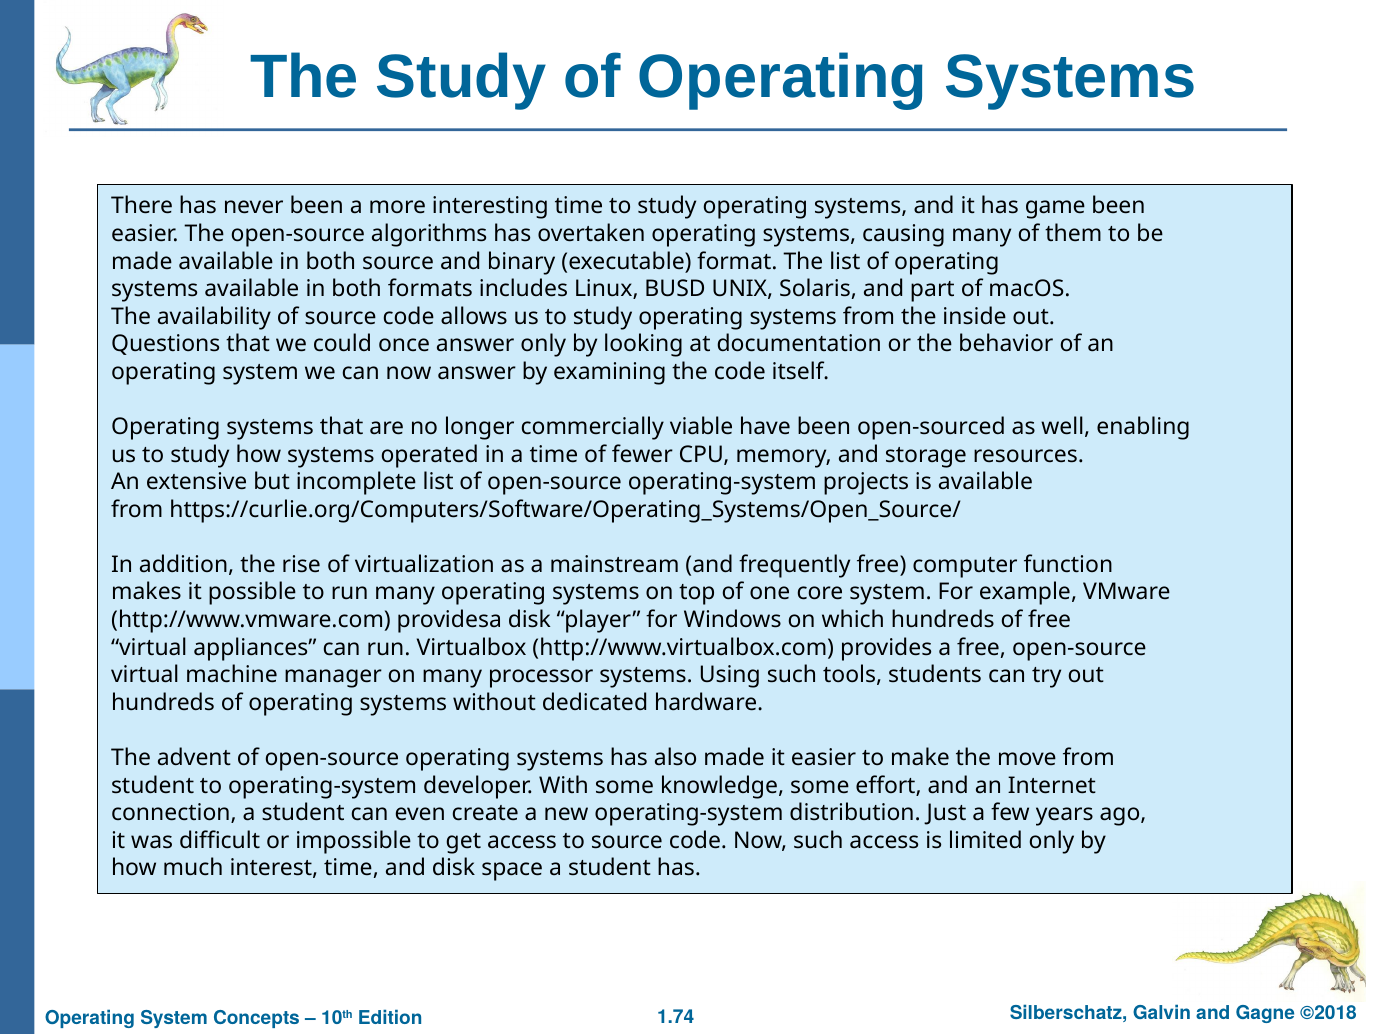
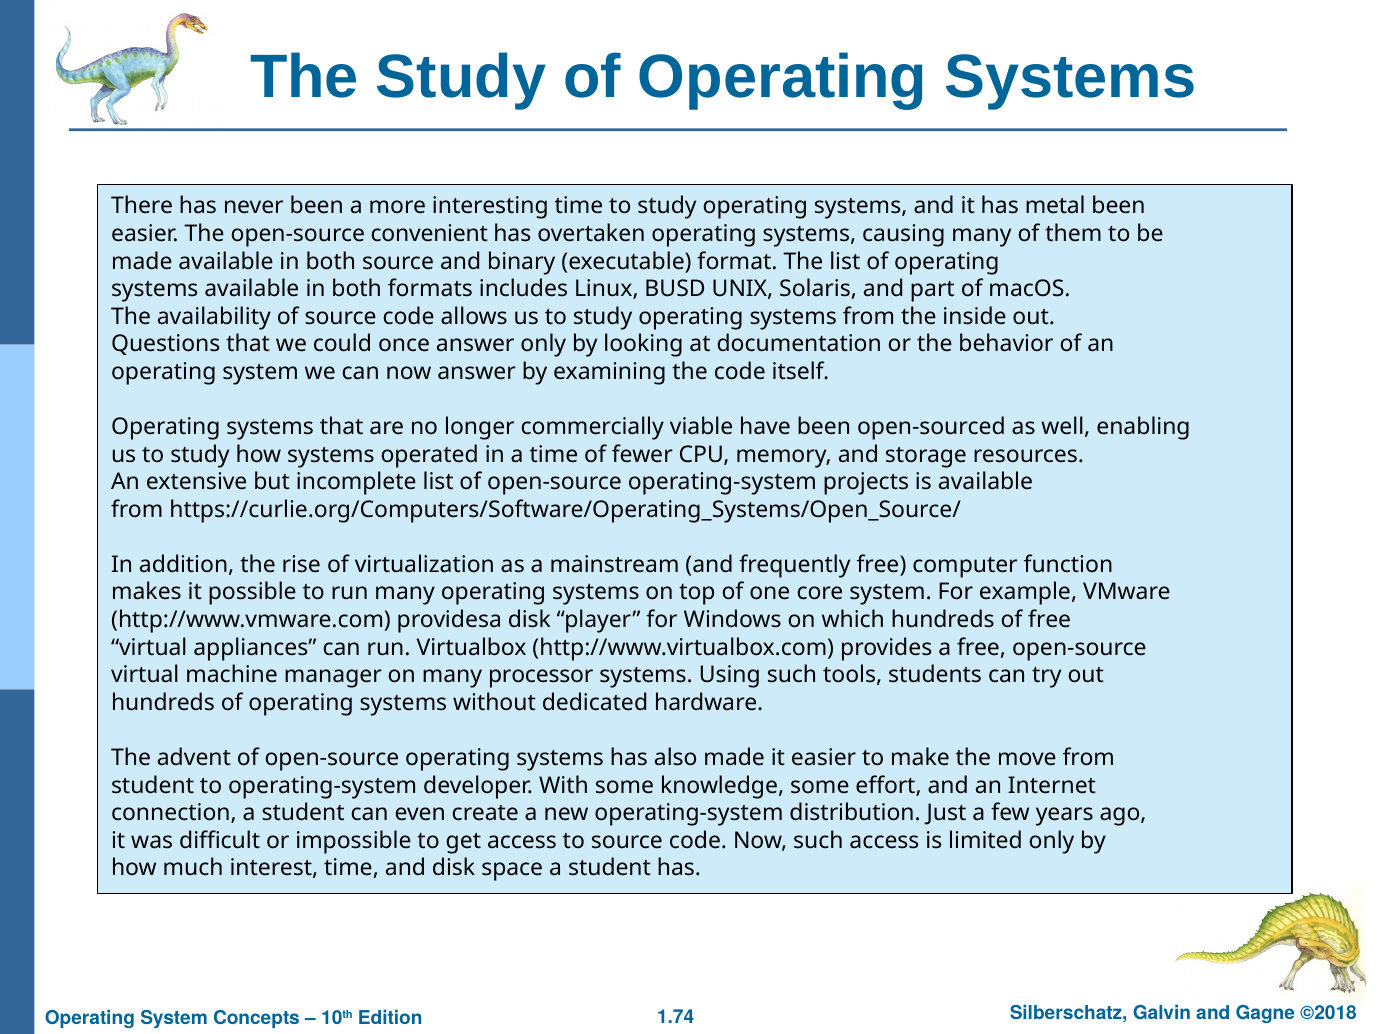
game: game -> metal (1055, 206)
algorithms: algorithms -> convenient (429, 234)
